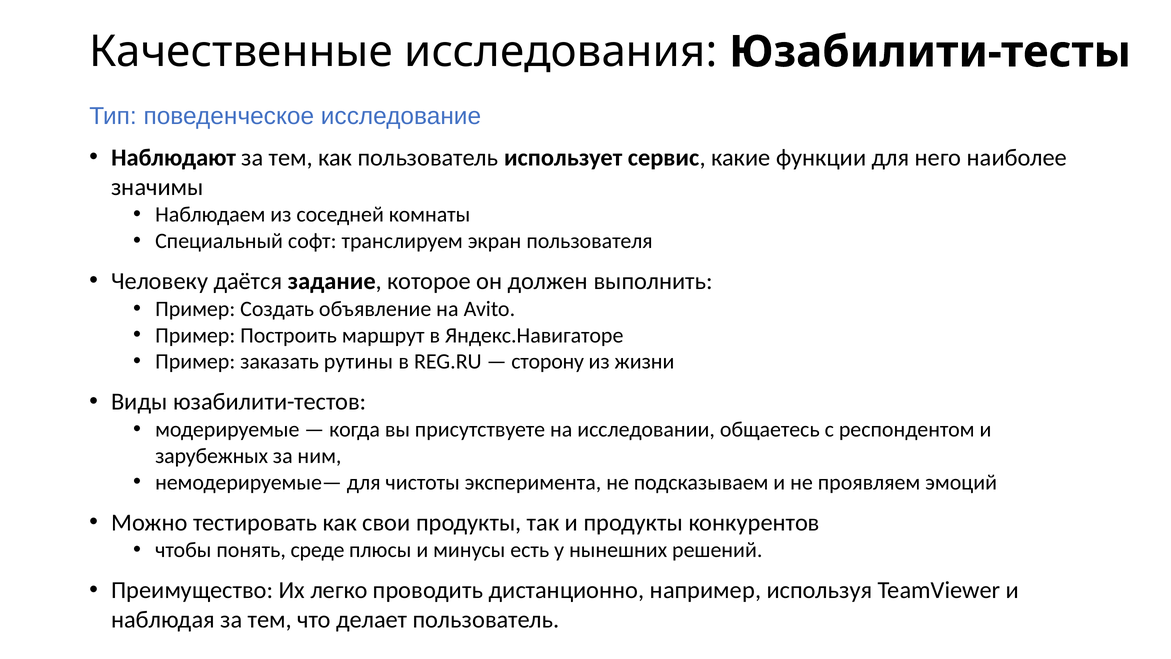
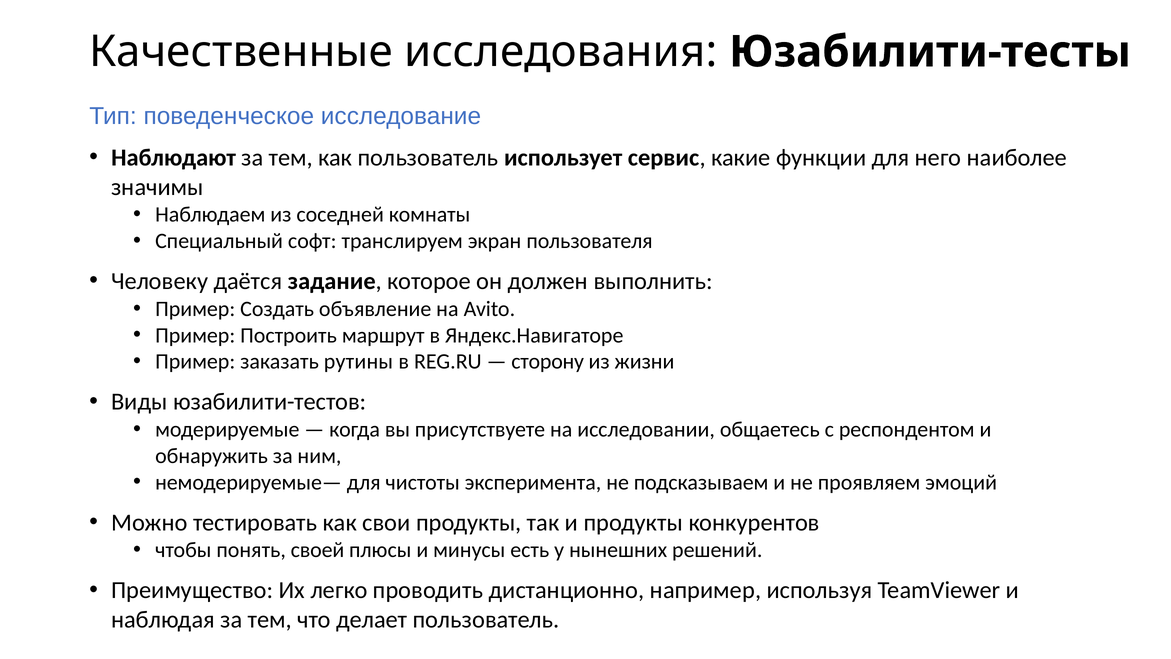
зарубежных: зарубежных -> обнаружить (212, 456)
среде: среде -> своей (317, 550)
